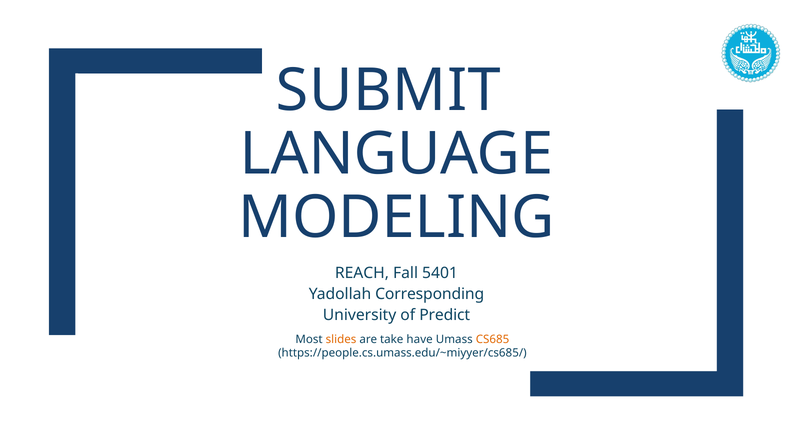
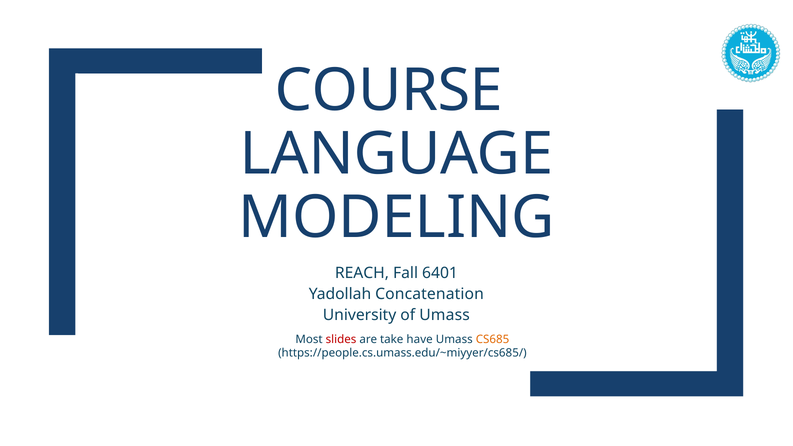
SUBMIT: SUBMIT -> COURSE (389, 90)
5401: 5401 -> 6401 (440, 273)
Corresponding: Corresponding -> Concatenation (430, 294)
of Predict: Predict -> Umass (445, 315)
slides colour: orange -> red (341, 339)
